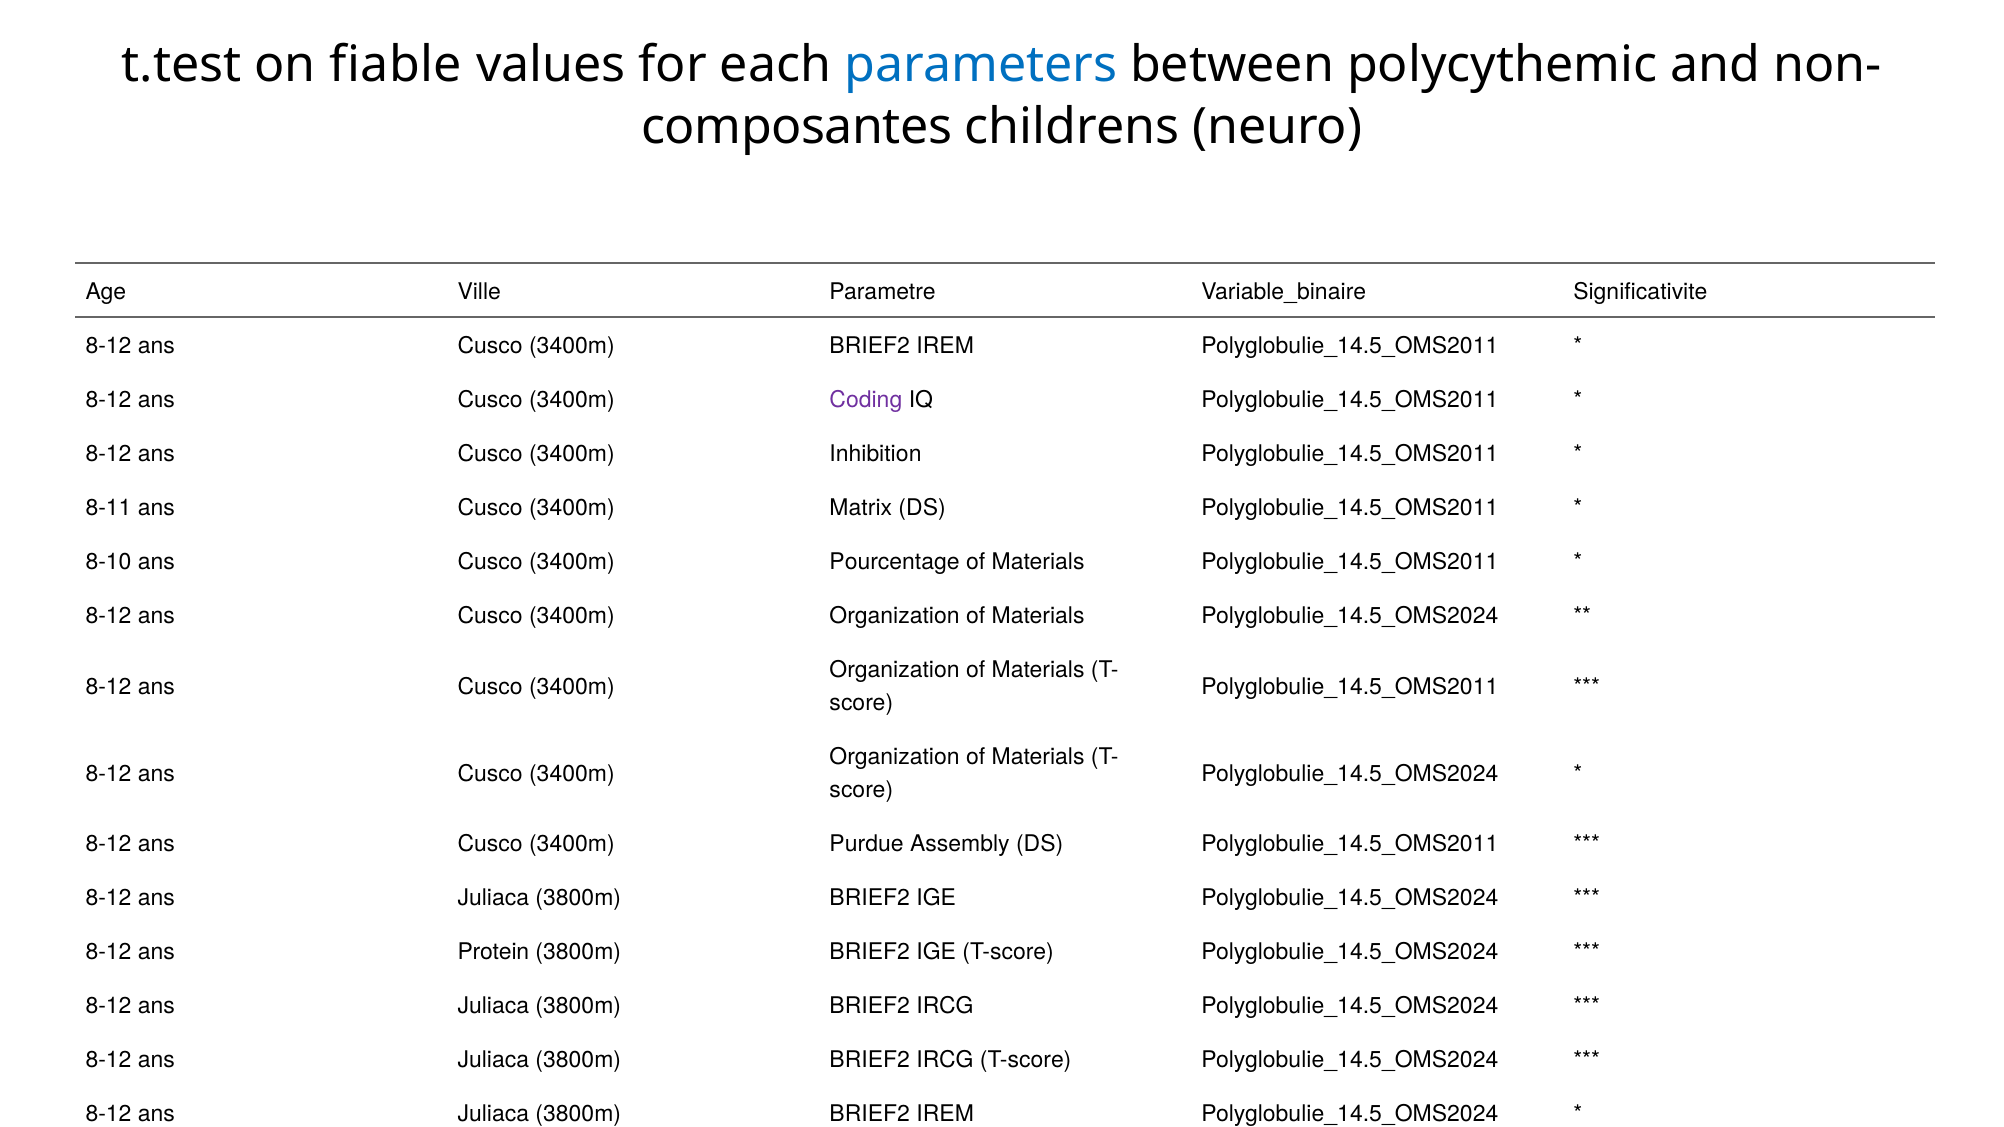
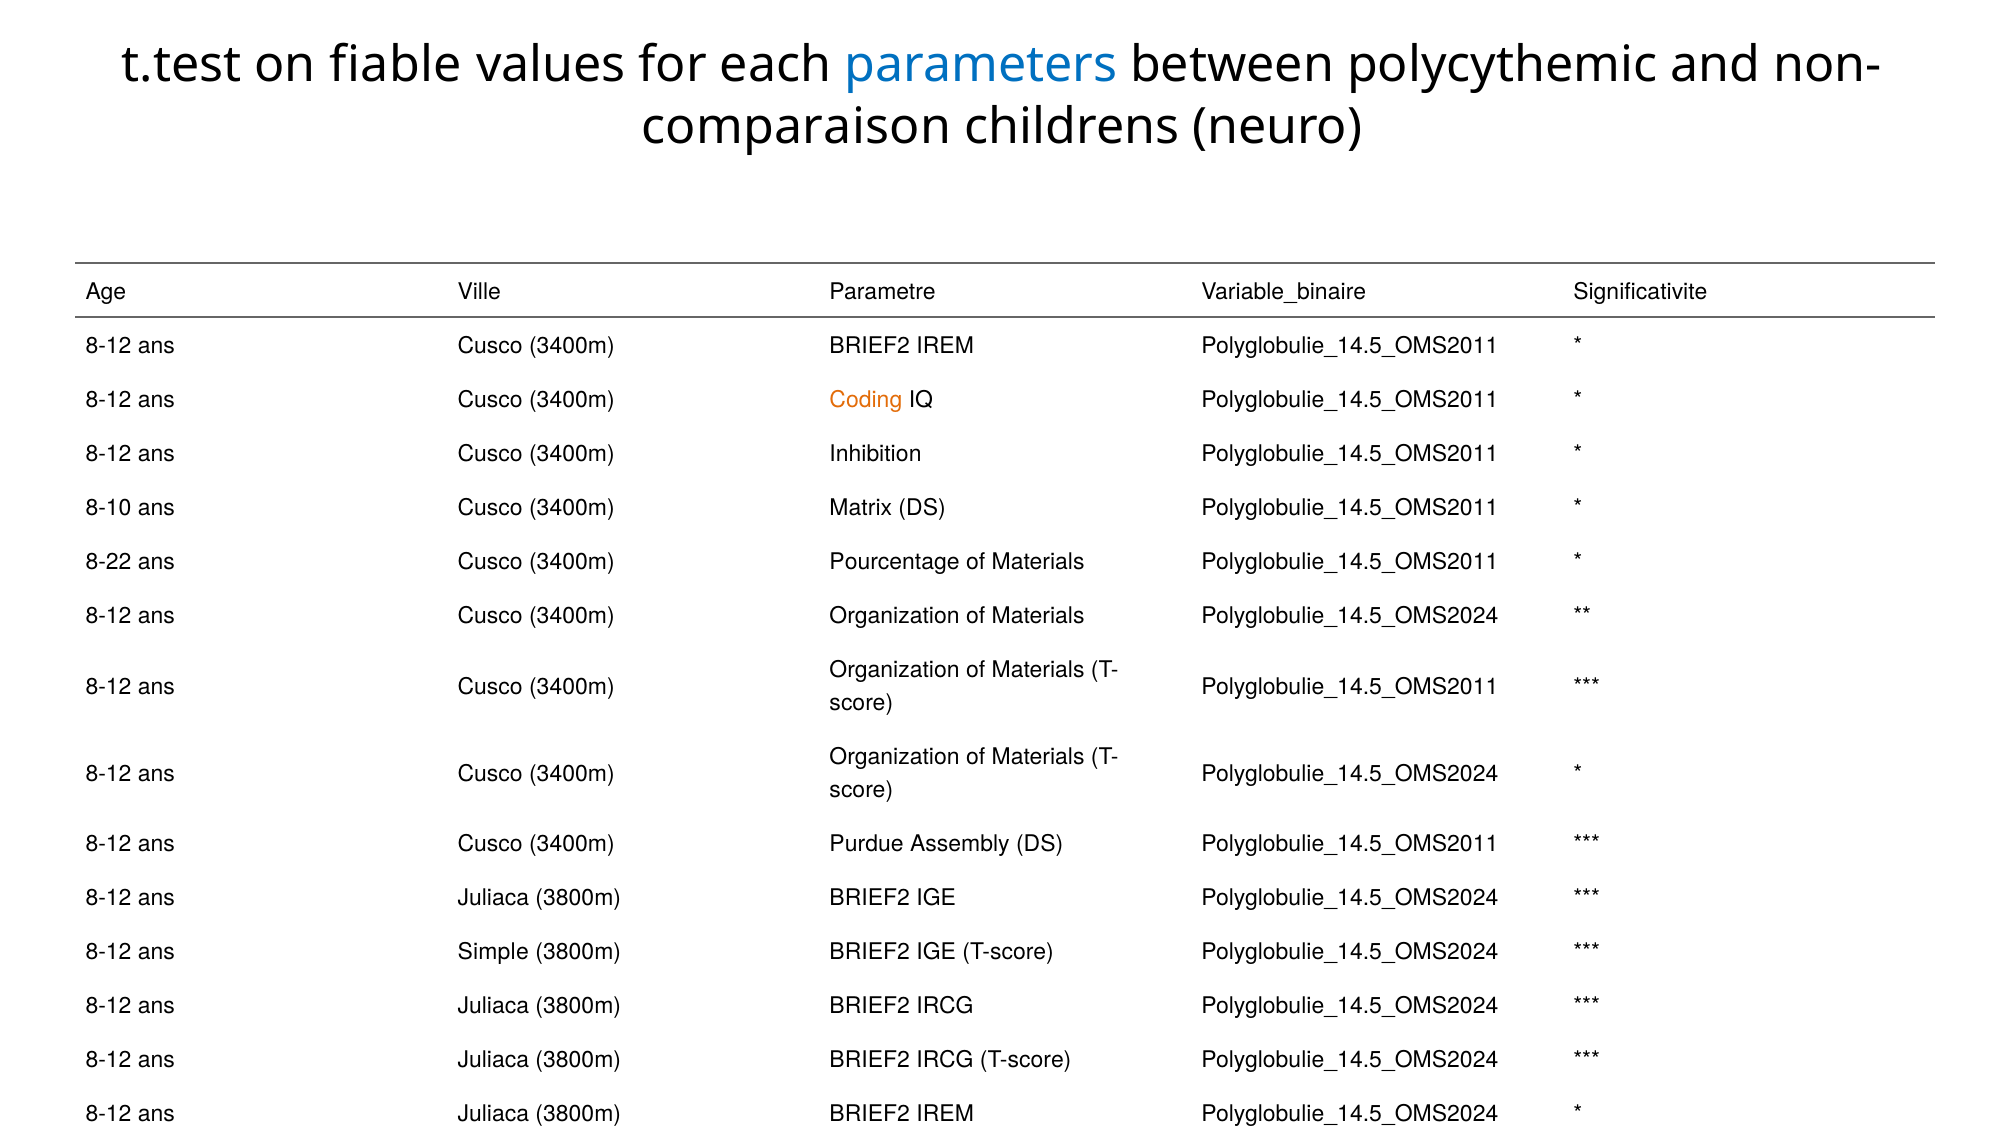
composantes: composantes -> comparaison (796, 127)
Coding colour: purple -> orange (866, 400)
8-11: 8-11 -> 8-10 (108, 508)
8-10: 8-10 -> 8-22 (108, 562)
Protein: Protein -> Simple (493, 952)
